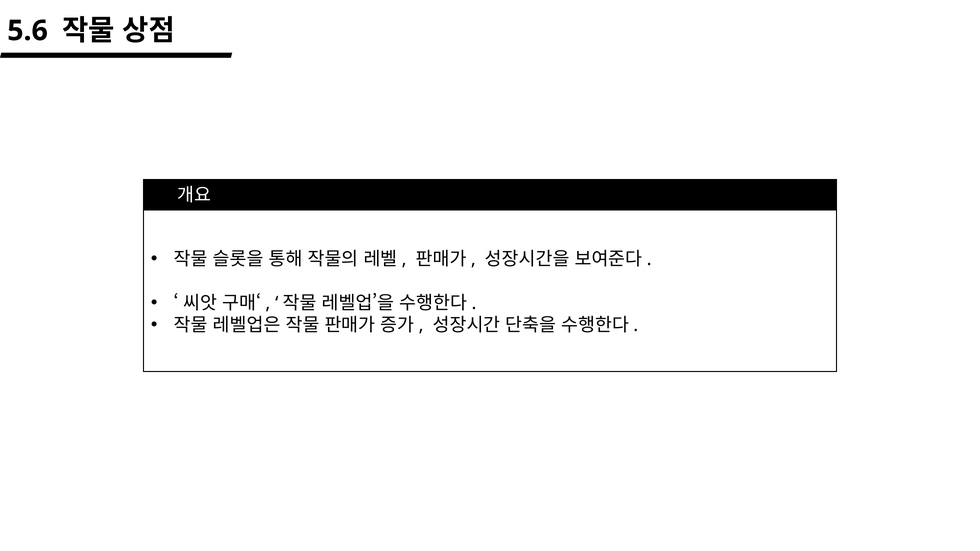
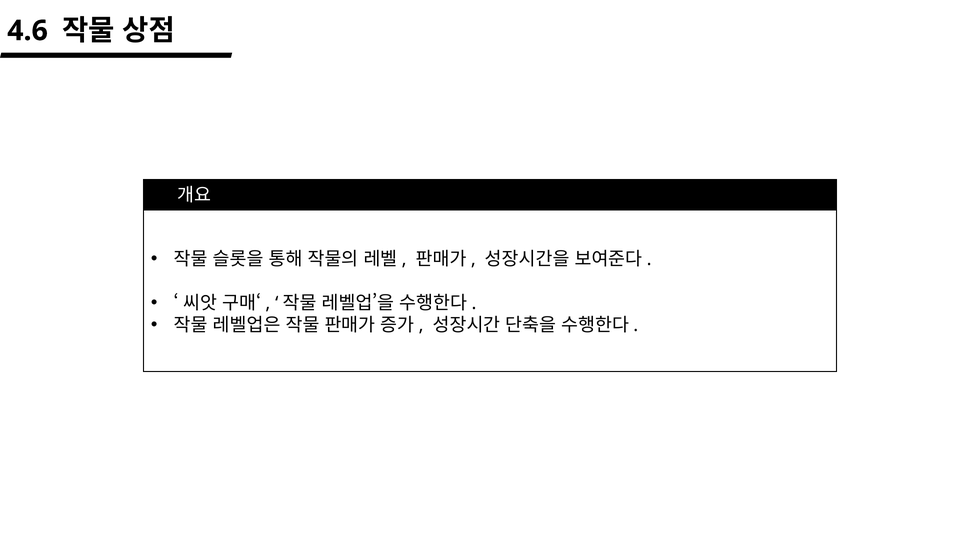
5.6: 5.6 -> 4.6 (28, 31)
